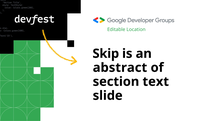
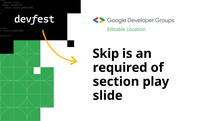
abstract: abstract -> required (120, 68)
text: text -> play (156, 82)
